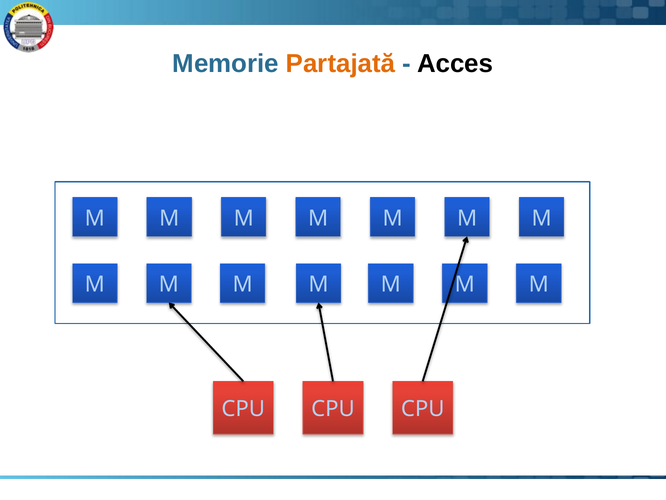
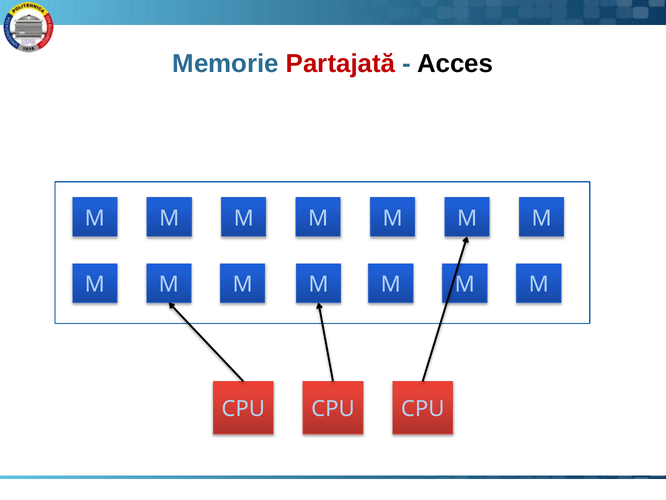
Partajată colour: orange -> red (340, 64)
